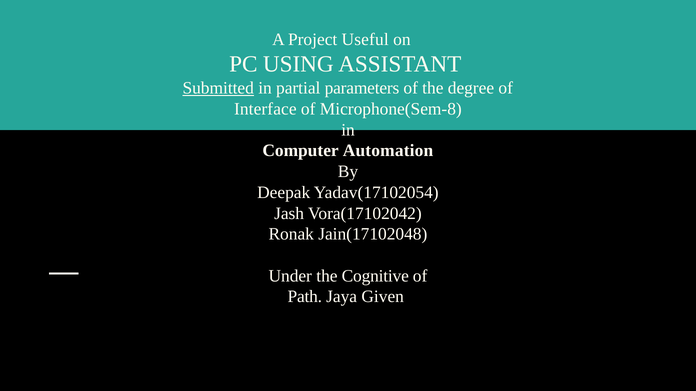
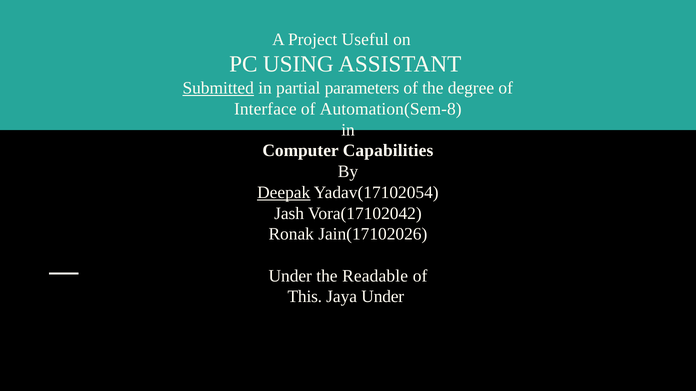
Microphone(Sem-8: Microphone(Sem-8 -> Automation(Sem-8 (391, 109)
Automation: Automation -> Capabilities (388, 151)
Deepak underline: none -> present (284, 193)
Jain(17102048: Jain(17102048 -> Jain(17102026 (373, 234)
Cognitive: Cognitive -> Readable (375, 276)
Path: Path -> This (305, 297)
Jaya Given: Given -> Under (383, 297)
